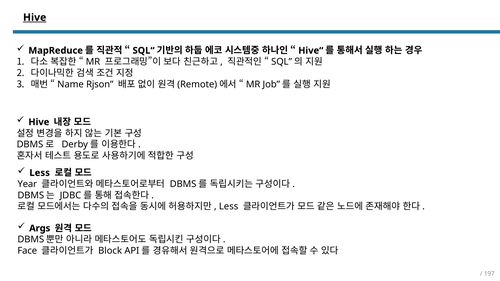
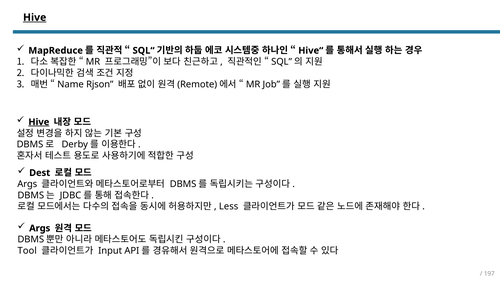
Hive underline: none -> present (39, 122)
Less: Less -> Dest (40, 173)
Year: Year -> Args (27, 184)
Face: Face -> Tool (27, 251)
Block: Block -> Input (110, 251)
